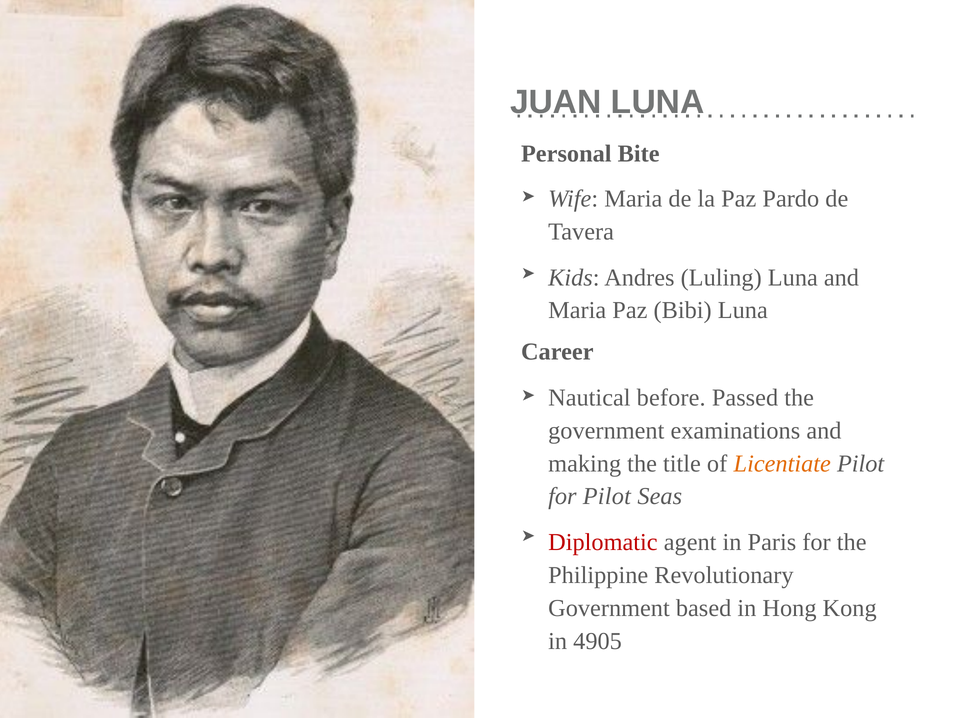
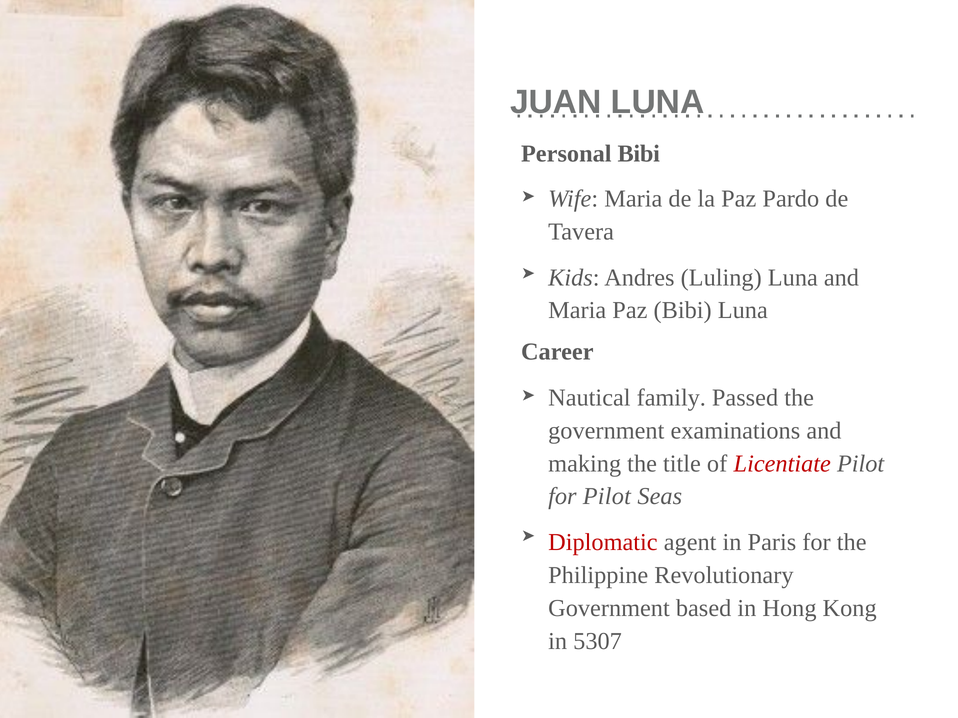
Personal Bite: Bite -> Bibi (639, 154)
before: before -> family (671, 398)
Licentiate colour: orange -> red (782, 464)
4905: 4905 -> 5307 (598, 642)
